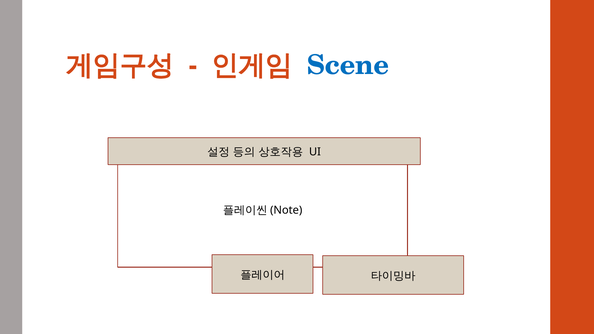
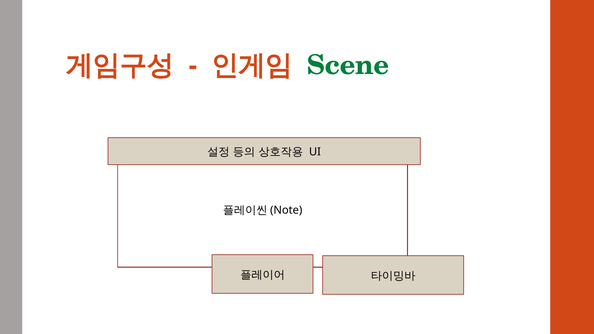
Scene colour: blue -> green (348, 65)
